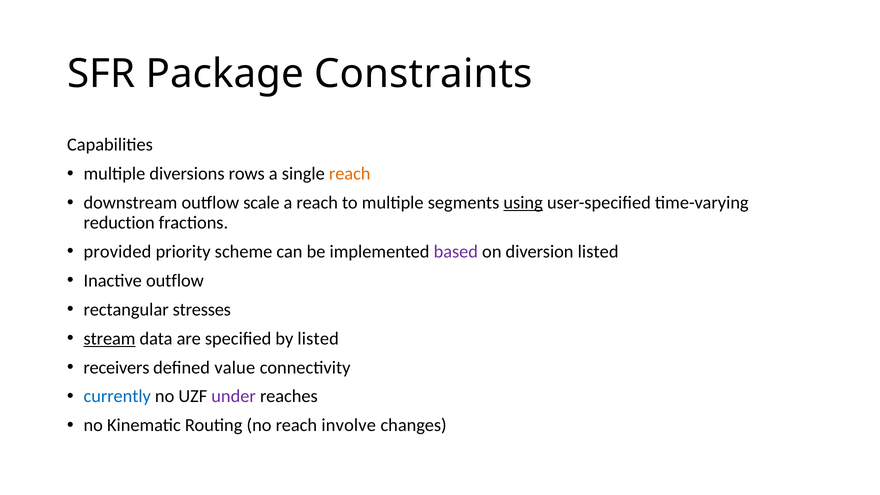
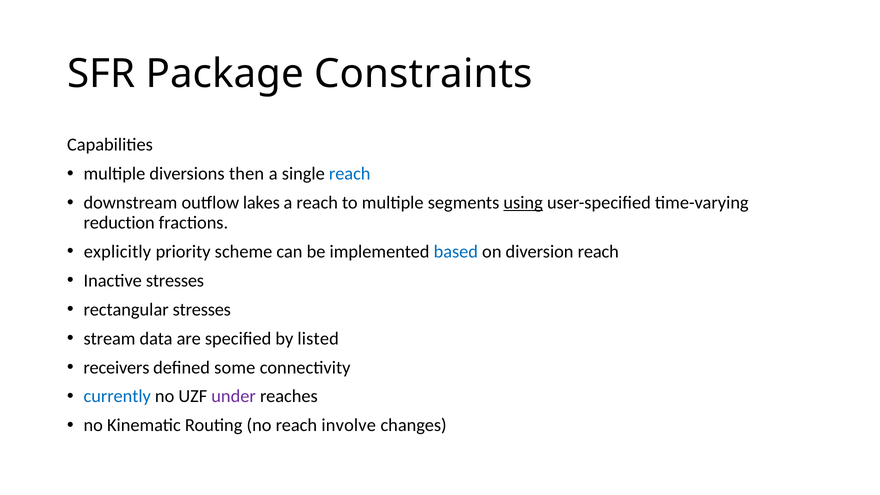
rows: rows -> then (247, 174)
reach colour: orange -> blue (350, 174)
scale: scale -> lakes (261, 203)
provided: provided -> explicitly (117, 252)
based colour: purple -> blue (456, 252)
diversion listed: listed -> reach (598, 252)
Inactive outflow: outflow -> stresses (175, 281)
stream underline: present -> none (110, 338)
value: value -> some (235, 367)
